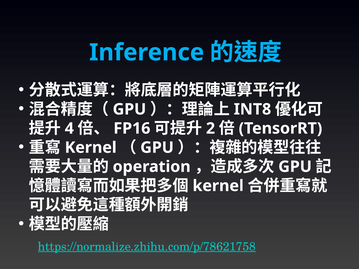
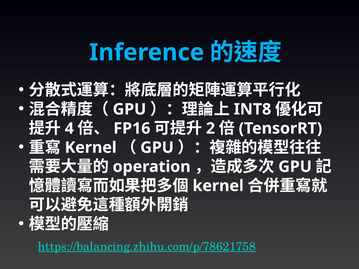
https://normalize.zhihu.com/p/78621758: https://normalize.zhihu.com/p/78621758 -> https://balancing.zhihu.com/p/78621758 (147, 247)
